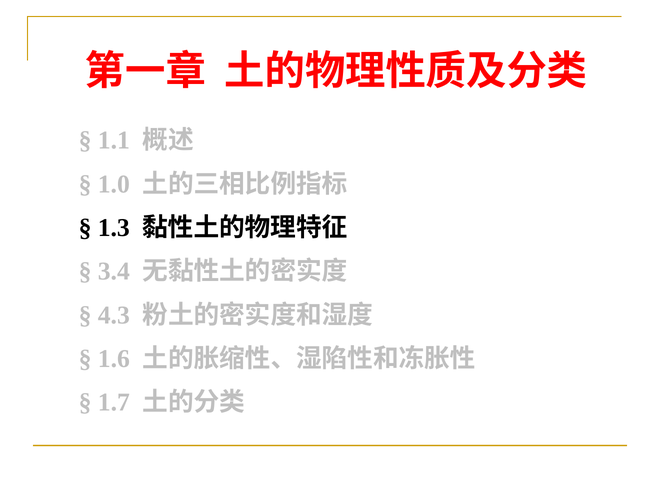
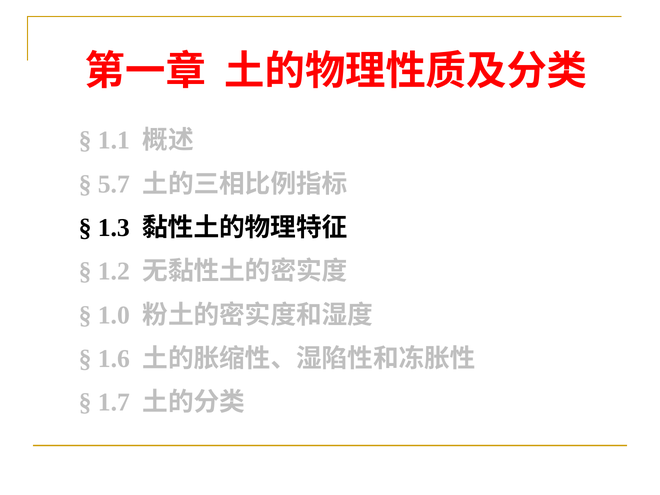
1.0: 1.0 -> 5.7 (114, 184)
3.4: 3.4 -> 1.2 (114, 271)
4.3: 4.3 -> 1.0 (114, 315)
